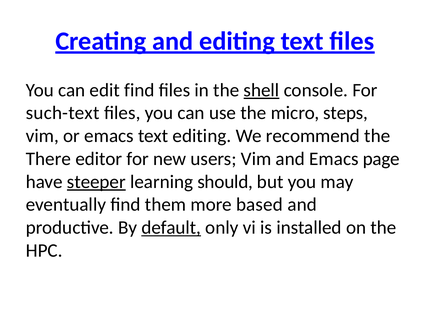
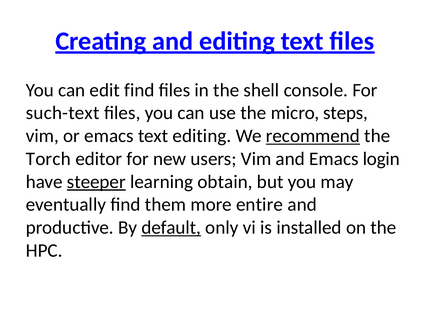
shell underline: present -> none (261, 90)
recommend underline: none -> present (313, 136)
There: There -> Torch (48, 159)
page: page -> login (381, 159)
should: should -> obtain (225, 182)
based: based -> entire (260, 205)
